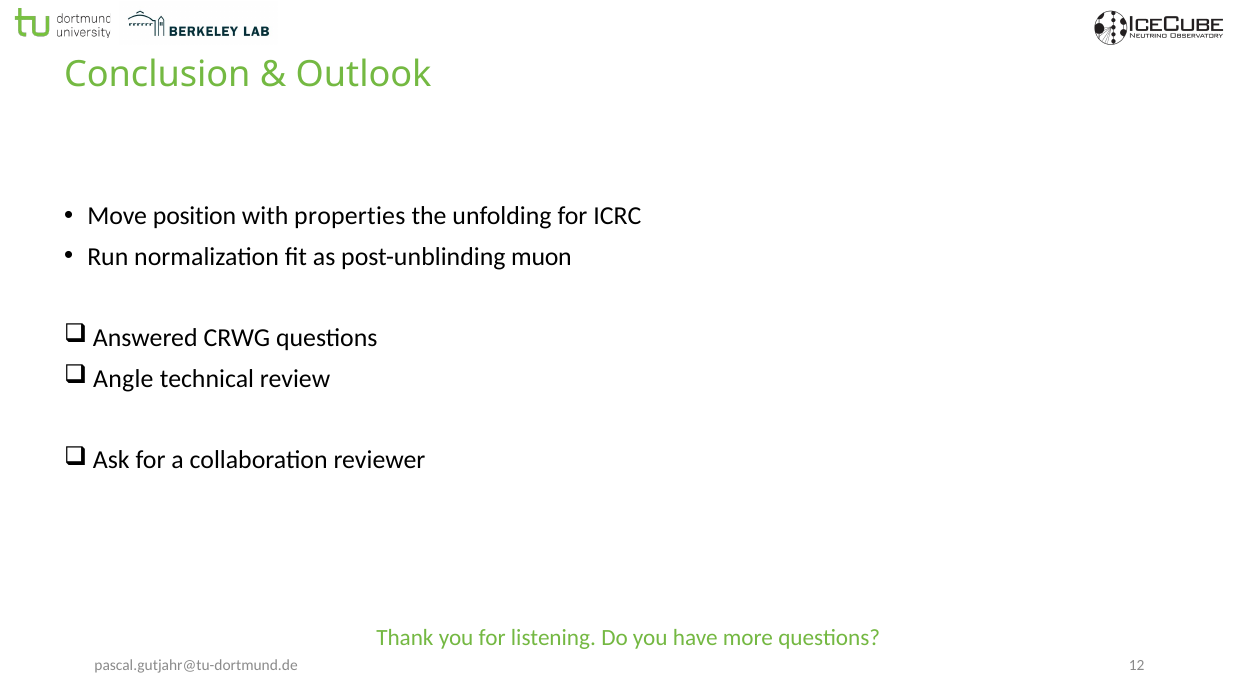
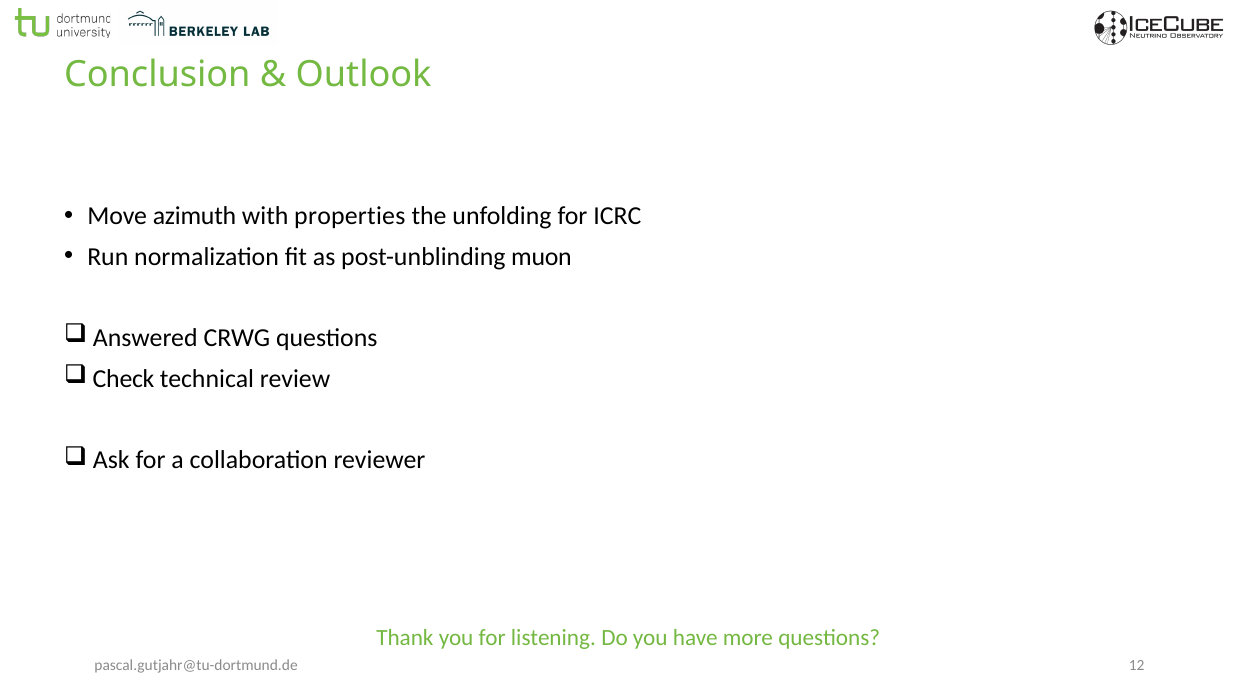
position: position -> azimuth (195, 216)
Angle: Angle -> Check (124, 379)
